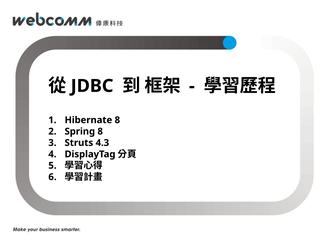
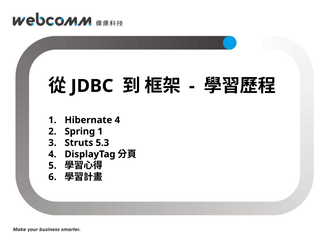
Hibernate 8: 8 -> 4 (117, 120)
Spring 8: 8 -> 1 (100, 131)
4.3: 4.3 -> 5.3 (102, 143)
